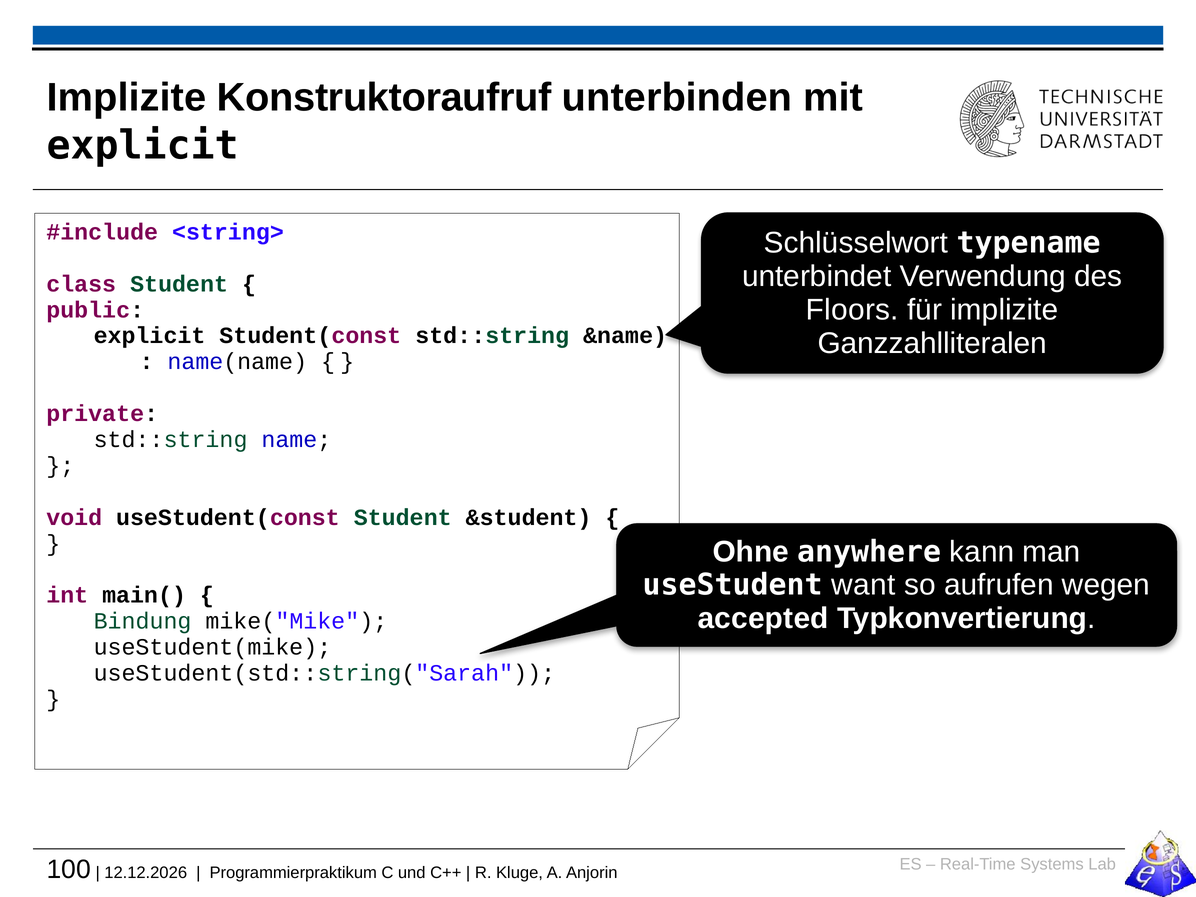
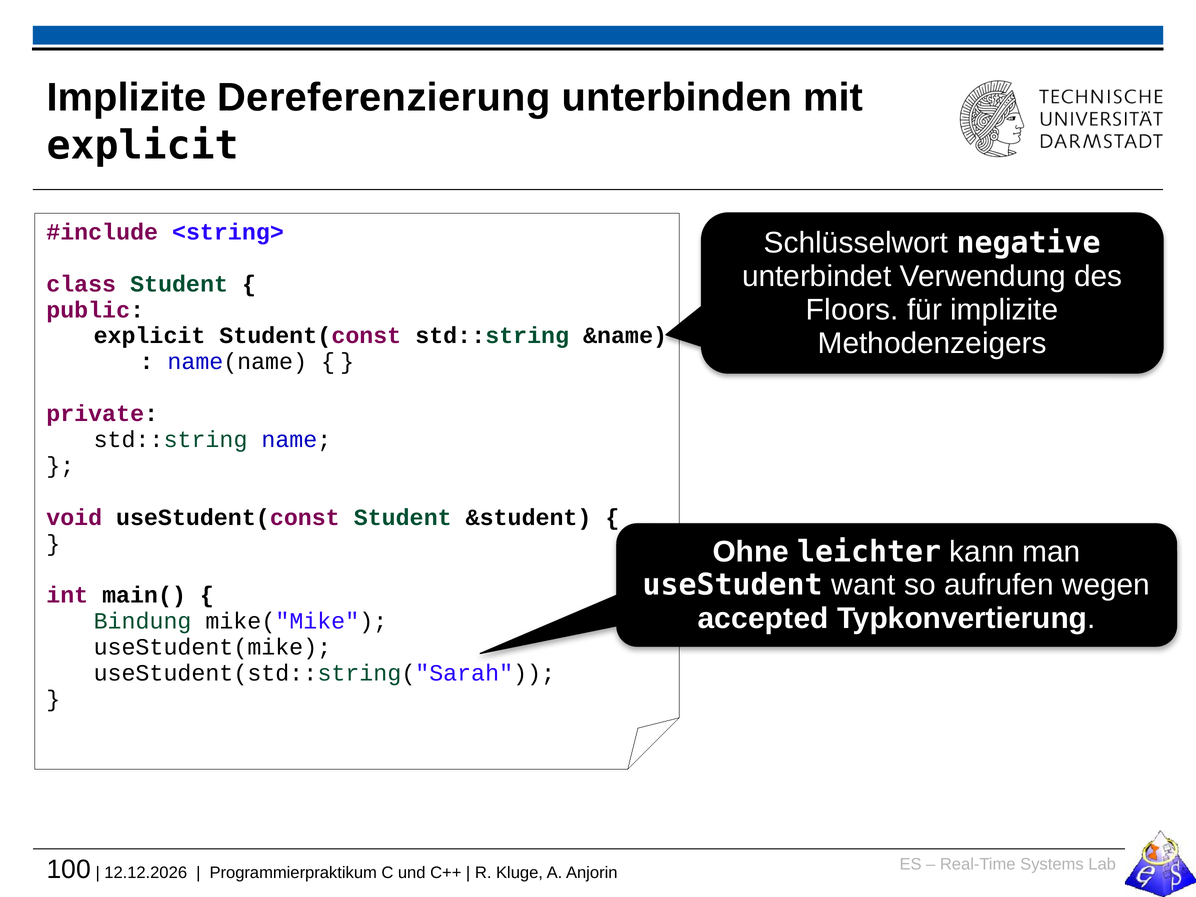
Konstruktoraufruf: Konstruktoraufruf -> Dereferenzierung (384, 98)
typename: typename -> negative (1029, 243)
Ganzzahlliteralen: Ganzzahlliteralen -> Methodenzeigers (932, 343)
anywhere: anywhere -> leichter (869, 552)
